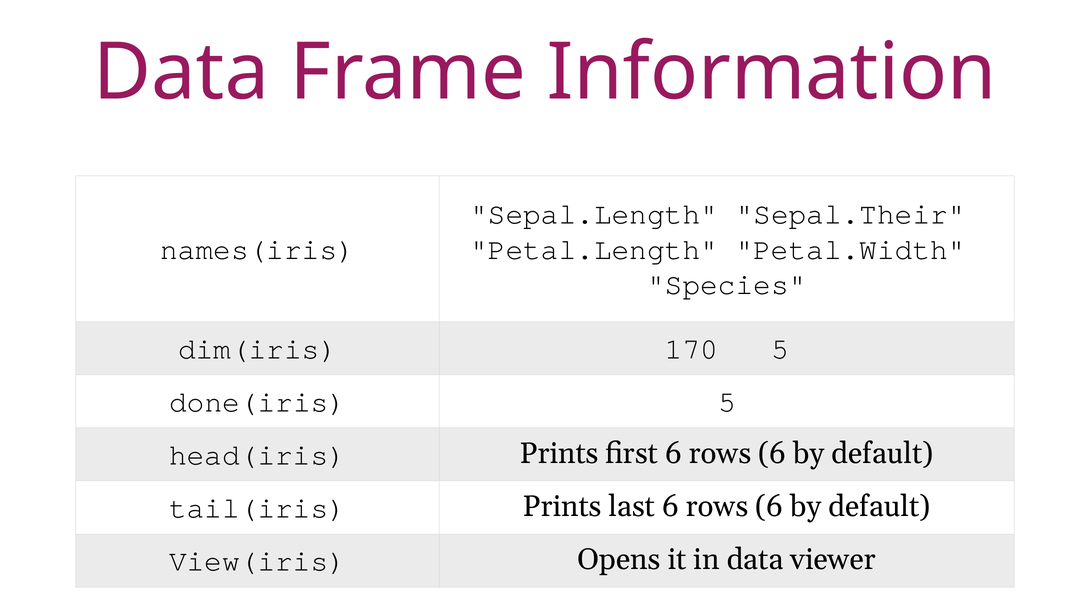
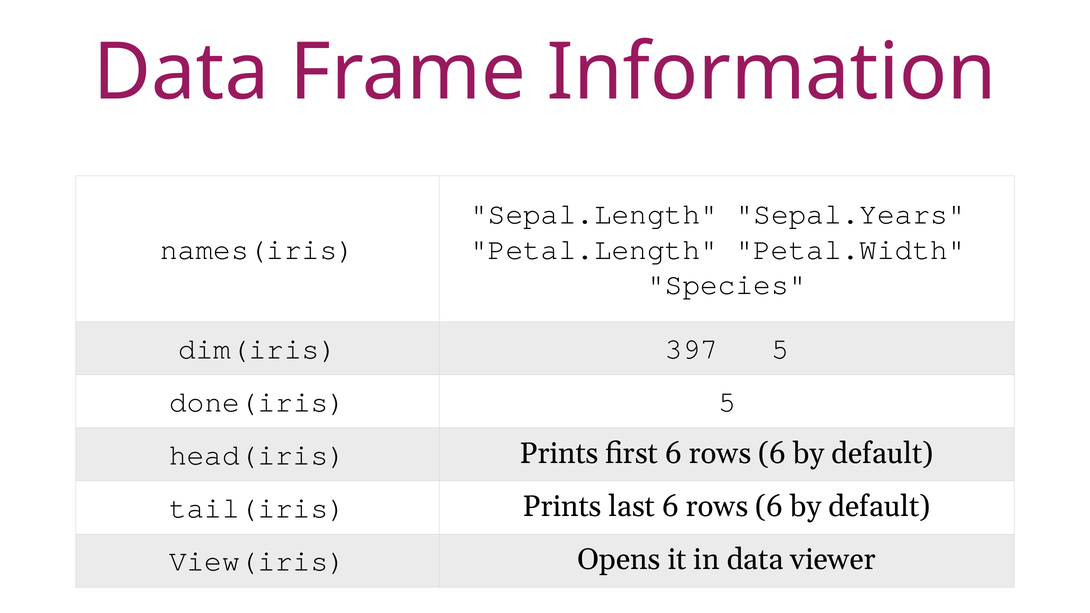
Sepal.Their: Sepal.Their -> Sepal.Years (851, 214)
170: 170 -> 397 (691, 349)
